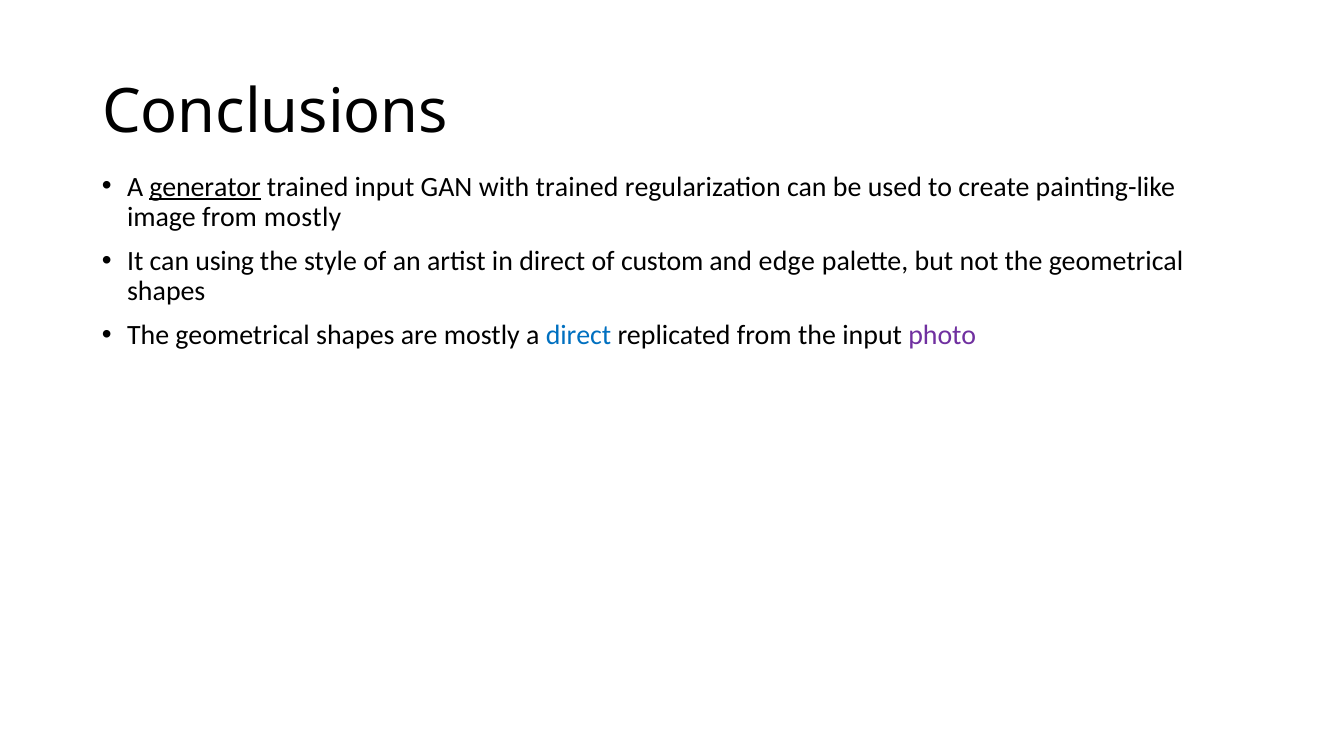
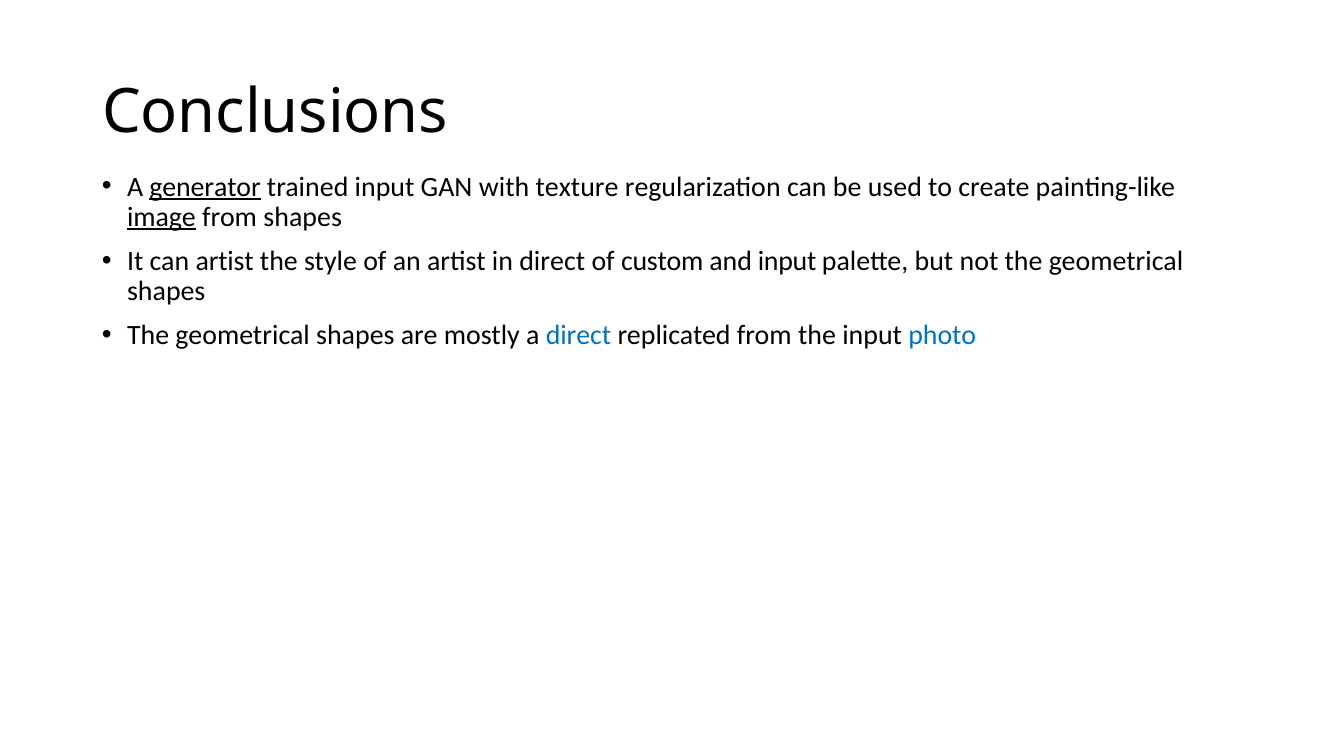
with trained: trained -> texture (577, 187)
image underline: none -> present (161, 217)
from mostly: mostly -> shapes (303, 217)
can using: using -> artist (225, 261)
and edge: edge -> input (787, 261)
photo colour: purple -> blue (942, 335)
